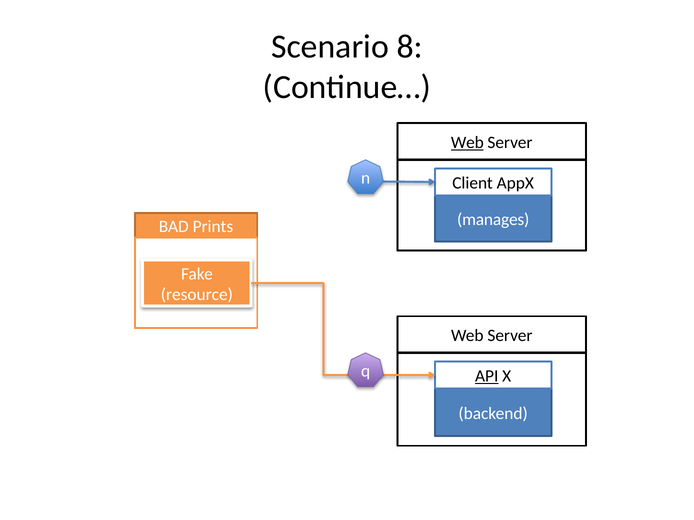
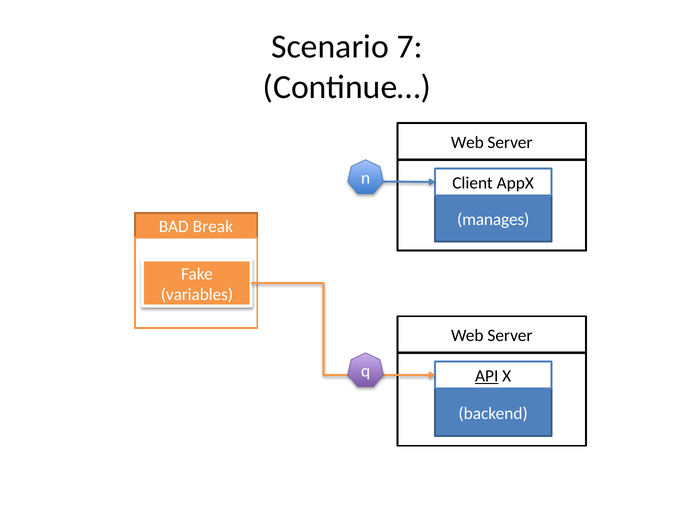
8: 8 -> 7 (410, 47)
Web underline: present -> none (467, 143)
Prints: Prints -> Break (213, 227)
resource: resource -> variables (197, 295)
